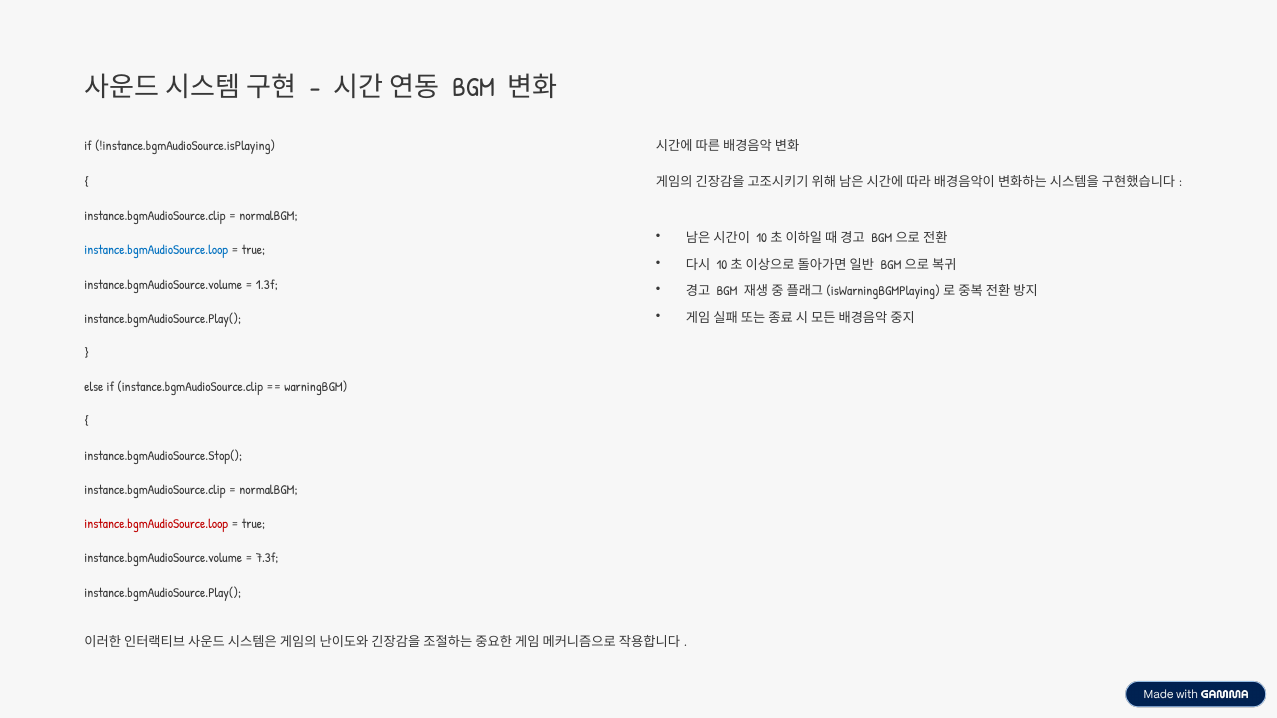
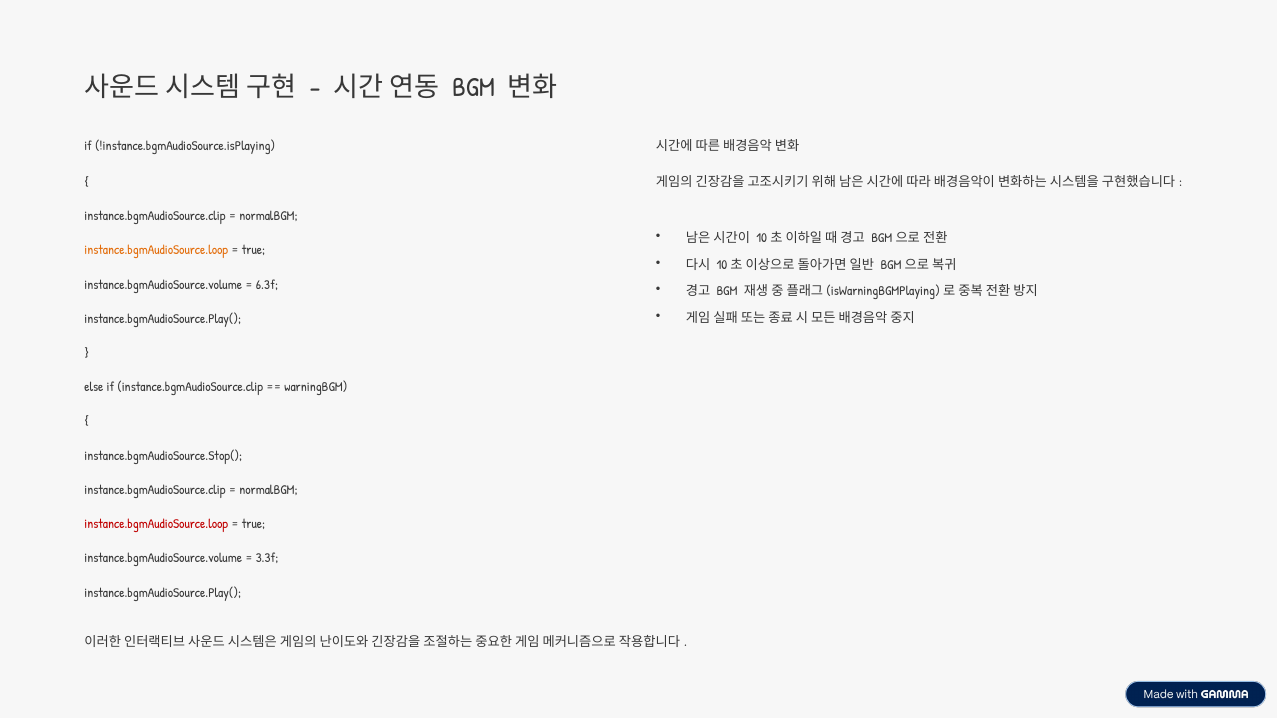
instance.bgmAudioSource.loop colour: blue -> orange (156, 251)
1.3f: 1.3f -> 6.3f (267, 285)
7.3f: 7.3f -> 3.3f (267, 559)
